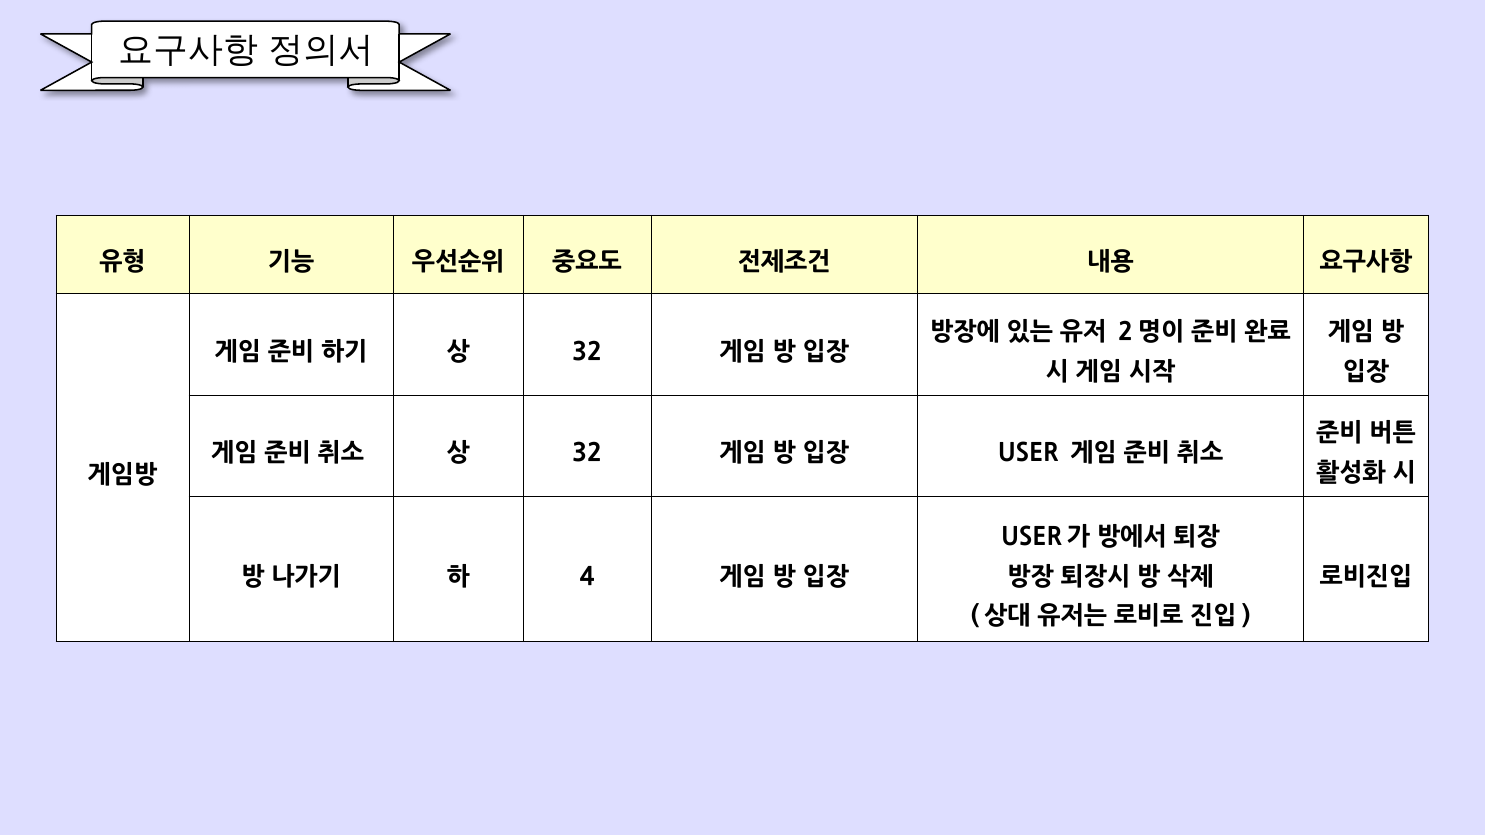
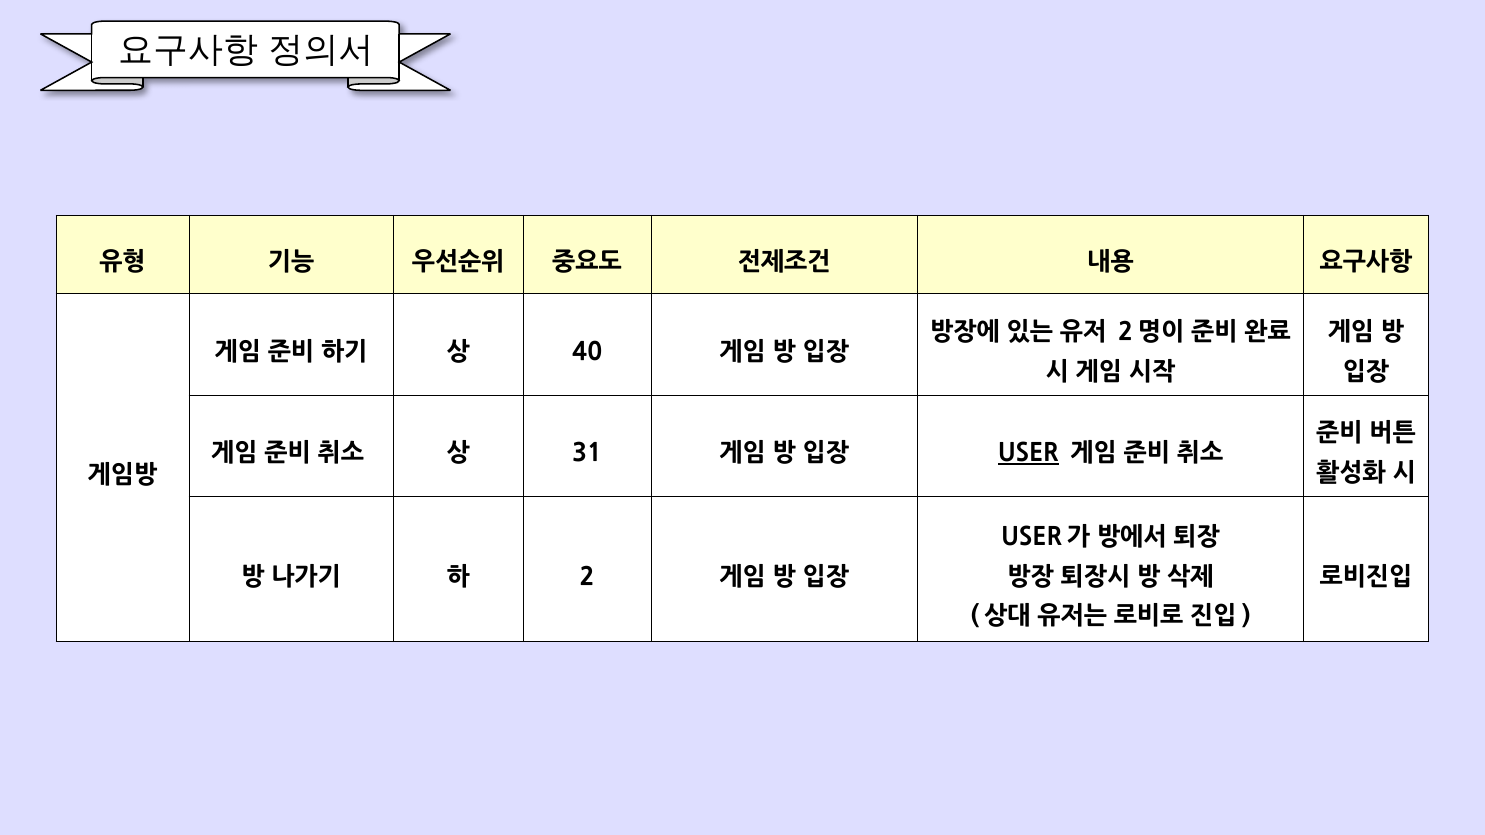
32: 32 -> 40 (587, 352)
32: 32 -> 31 (587, 454)
USER underline: none -> present (1028, 454)
4: 4 -> 2 (587, 577)
